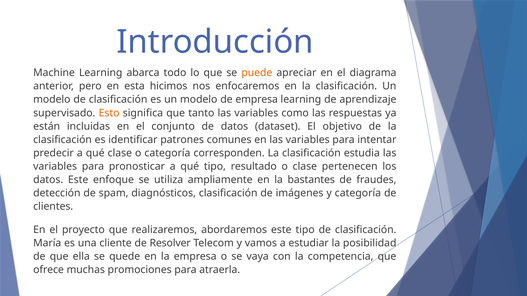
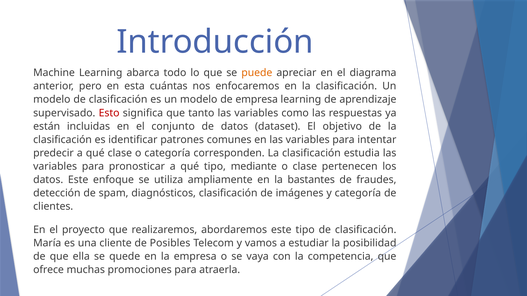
hicimos: hicimos -> cuántas (169, 86)
Esto colour: orange -> red (109, 113)
resultado: resultado -> mediante (254, 167)
Resolver: Resolver -> Posibles (170, 243)
